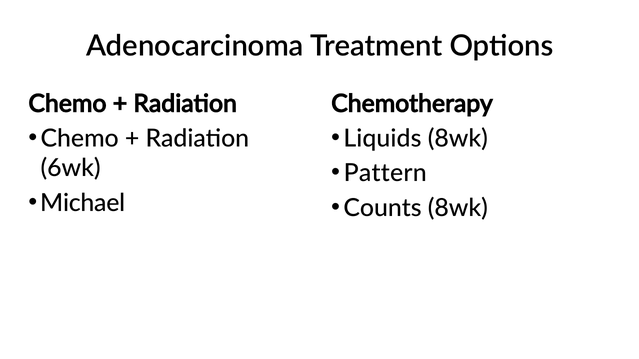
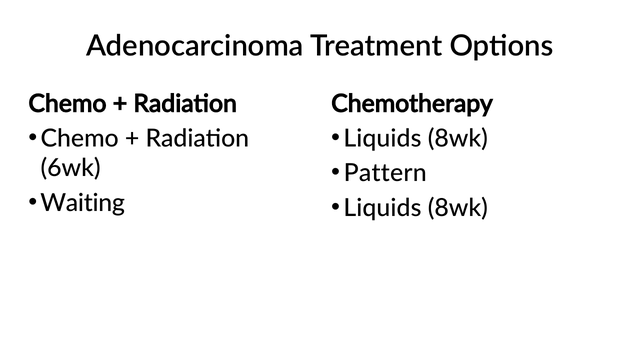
Michael: Michael -> Waiting (83, 203)
Counts: Counts -> Liquids (382, 208)
